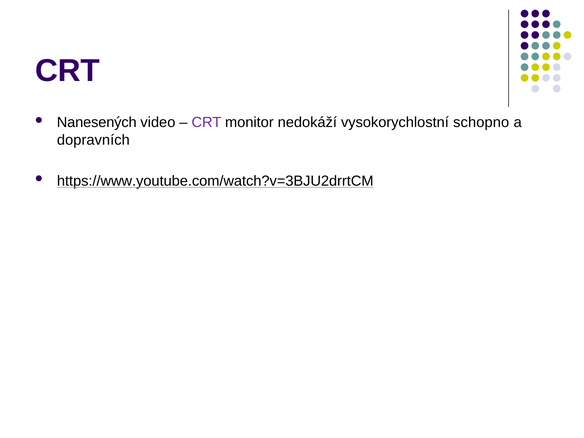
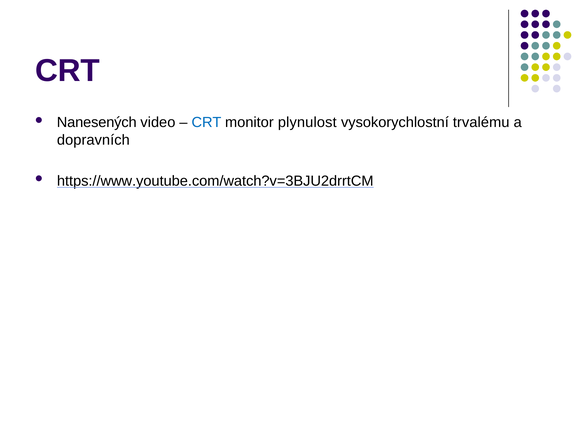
CRT colour: purple -> blue (206, 123)
nedokáží: nedokáží -> plynulost (307, 123)
schopno: schopno -> trvalému (481, 123)
